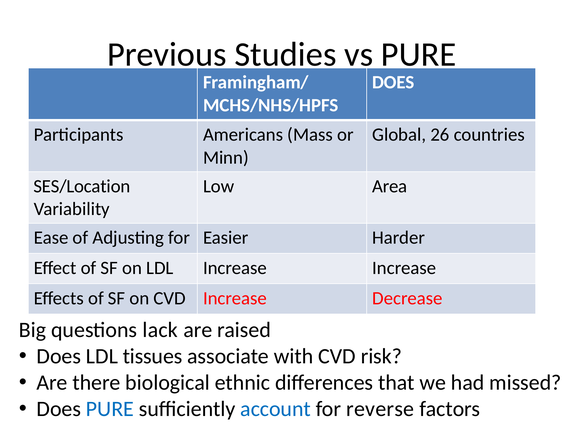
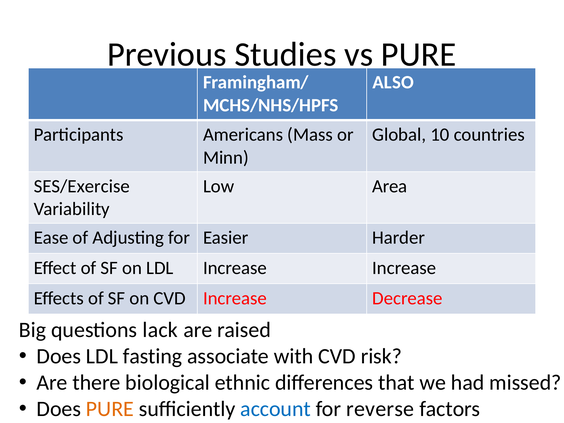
DOES: DOES -> ALSO (393, 82)
26: 26 -> 10 (440, 135)
SES/Location: SES/Location -> SES/Exercise (82, 186)
tissues: tissues -> fasting (153, 356)
PURE colour: blue -> orange (110, 409)
